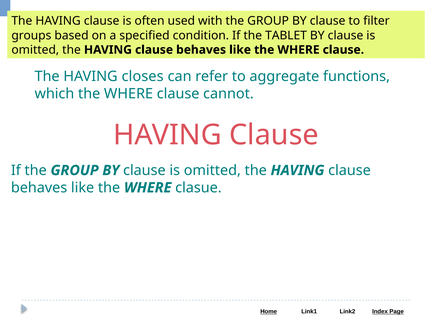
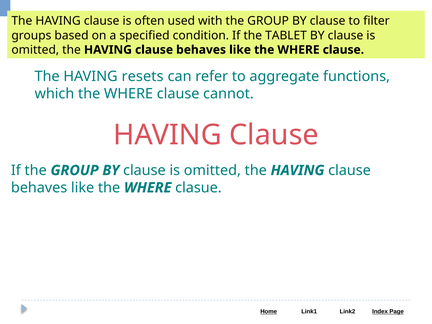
closes: closes -> resets (143, 77)
